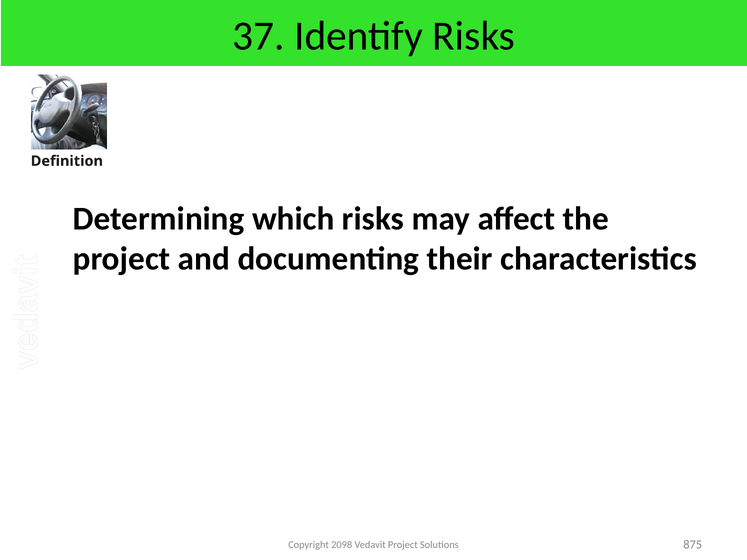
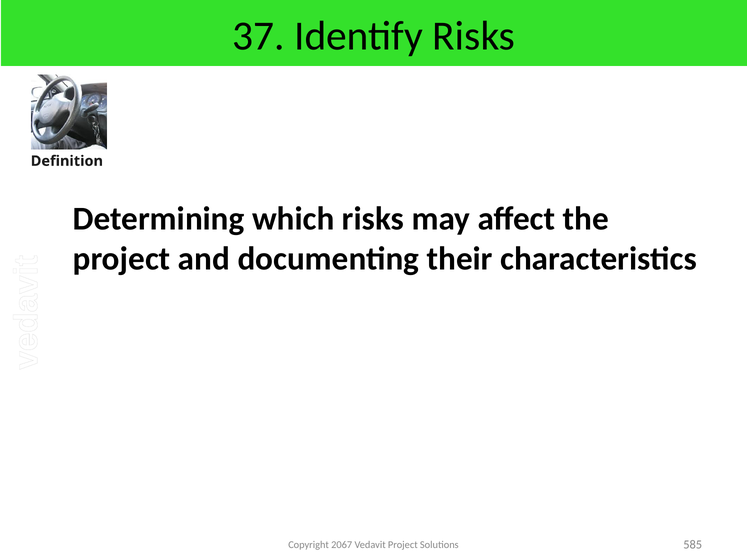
2098: 2098 -> 2067 (342, 545)
875: 875 -> 585 (693, 545)
